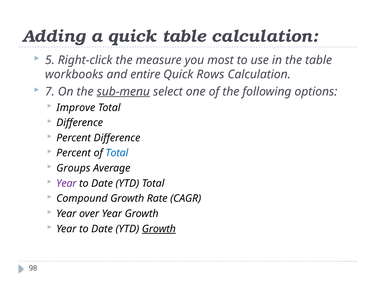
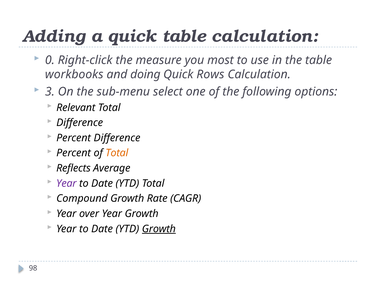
5: 5 -> 0 (50, 60)
entire: entire -> doing (145, 75)
7: 7 -> 3 (50, 92)
sub-menu underline: present -> none (123, 92)
Improve: Improve -> Relevant (76, 108)
Total colour: blue -> orange (117, 153)
Groups: Groups -> Reflects (73, 168)
